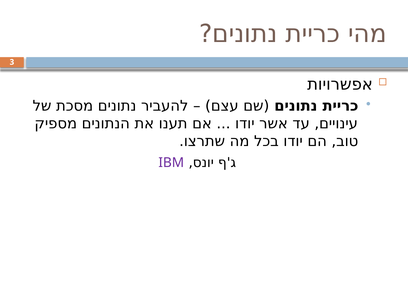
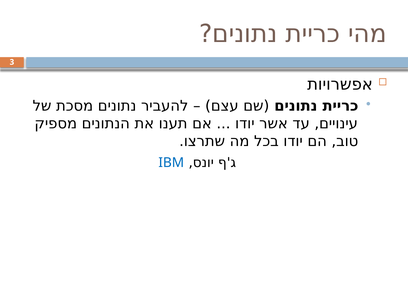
IBM colour: purple -> blue (171, 163)
